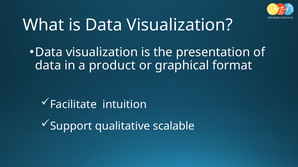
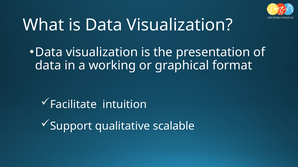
product: product -> working (112, 66)
